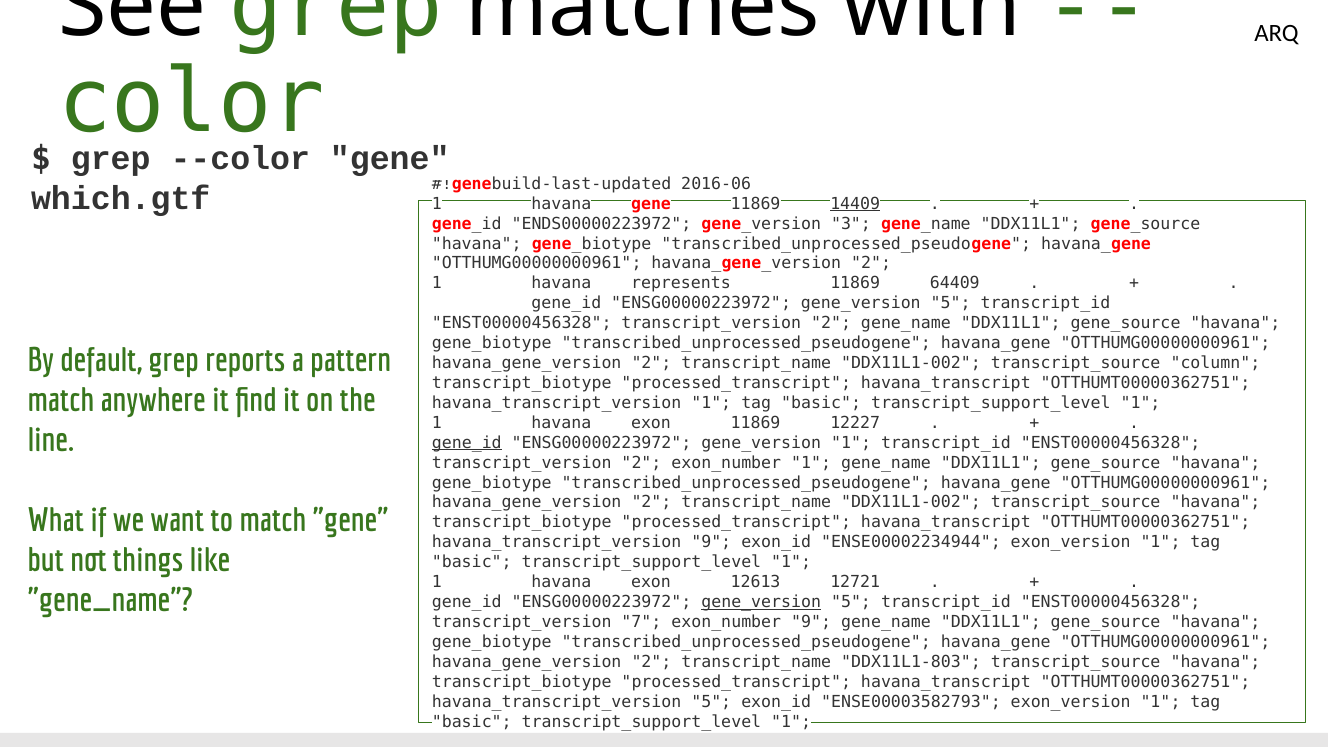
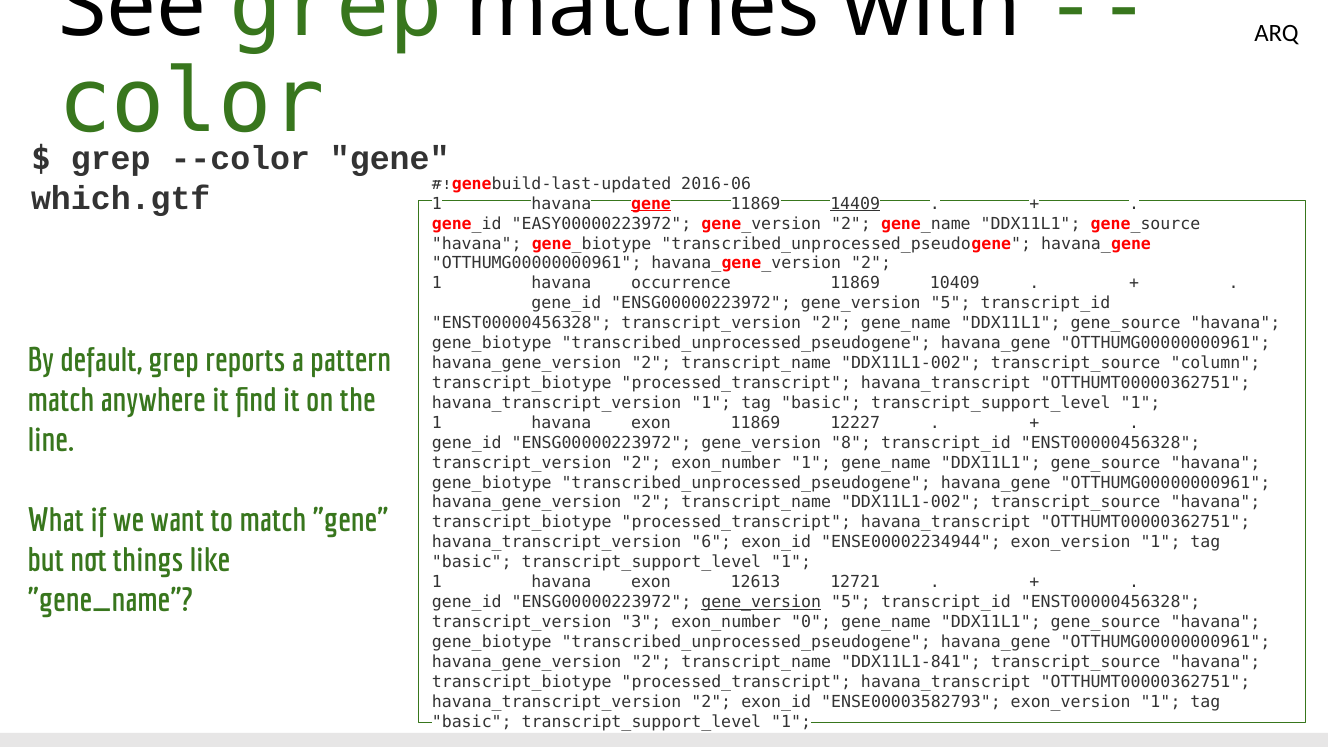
gene underline: none -> present (651, 204)
ENDS00000223972: ENDS00000223972 -> EASY00000223972 (601, 224)
gene_version 3: 3 -> 2 (851, 224)
represents: represents -> occurrence (681, 283)
64409: 64409 -> 10409 (955, 283)
gene_id underline: present -> none (467, 443)
gene_version 1: 1 -> 8 (851, 443)
havana_transcript_version 9: 9 -> 6 (711, 542)
7: 7 -> 3 (641, 622)
exon_number 9: 9 -> 0 (811, 622)
DDX11L1-803: DDX11L1-803 -> DDX11L1-841 (911, 662)
havana_transcript_version 5: 5 -> 2 (711, 702)
